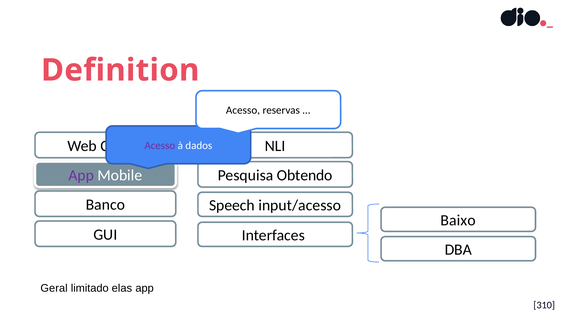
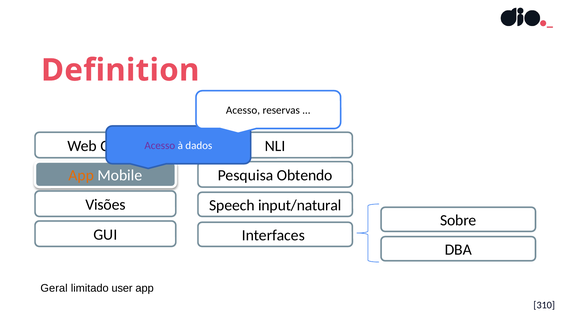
App colour: purple -> orange (81, 175)
Banco: Banco -> Visões (105, 205)
input/acesso: input/acesso -> input/natural (300, 205)
Baixo: Baixo -> Sobre (458, 220)
elas: elas -> user (122, 288)
